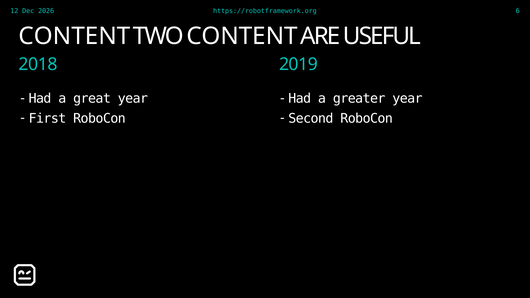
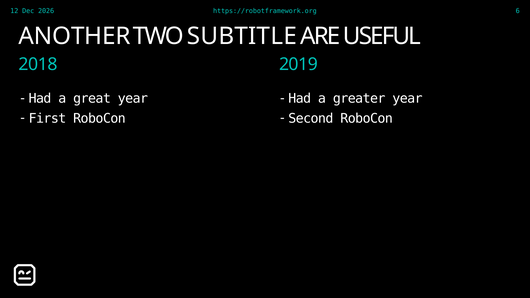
CONTENT: CONTENT -> ANOTHER (75, 36)
TWO CONTENT: CONTENT -> SUBTITLE (242, 36)
